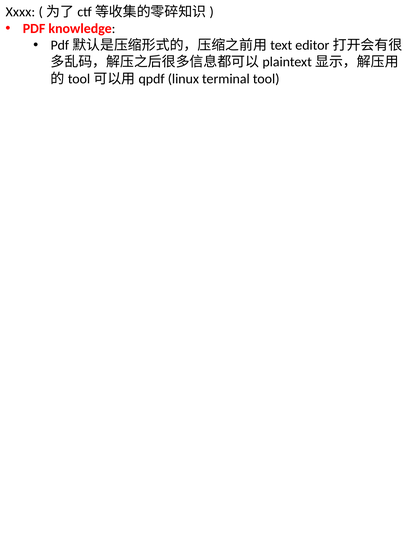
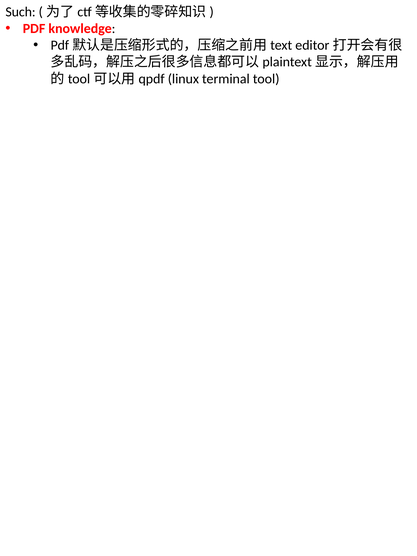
Xxxx: Xxxx -> Such (21, 12)
